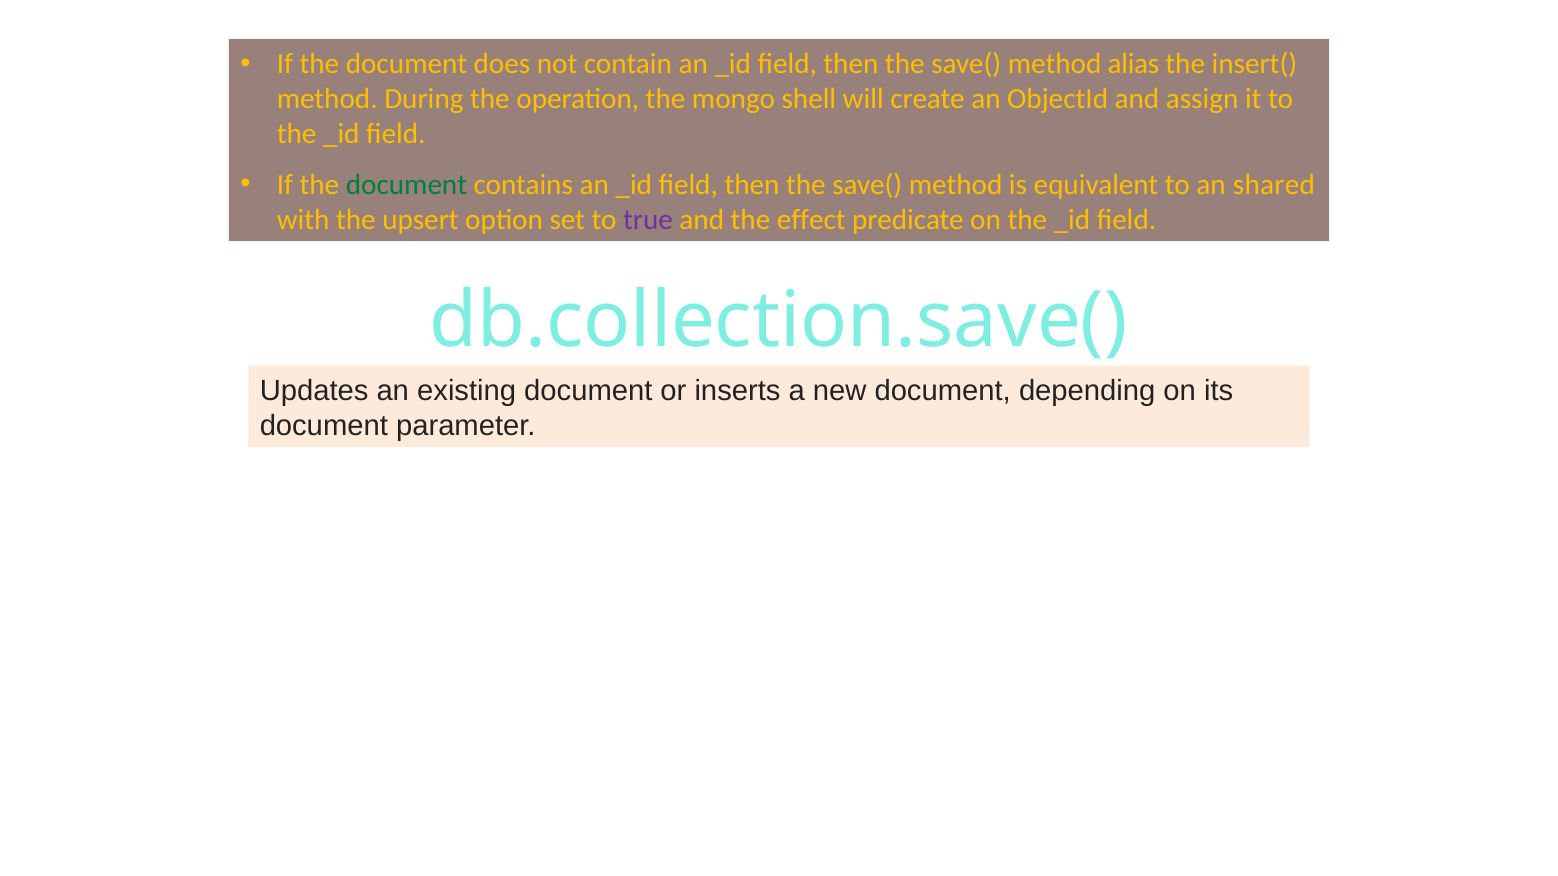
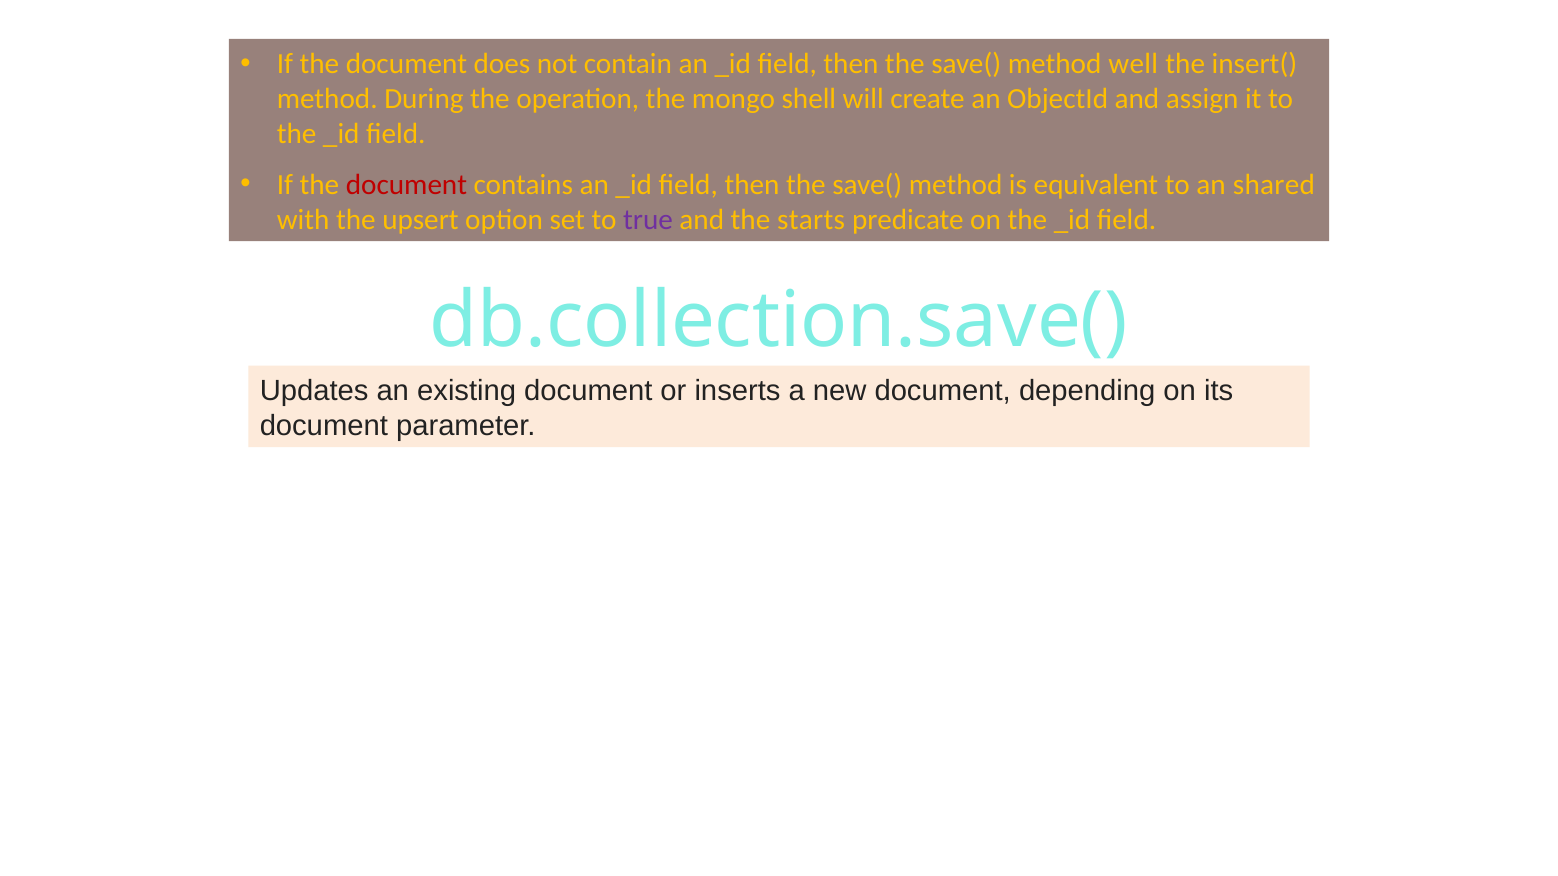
alias: alias -> well (1133, 64)
document colour: green -> red (406, 185)
effect: effect -> starts (811, 220)
